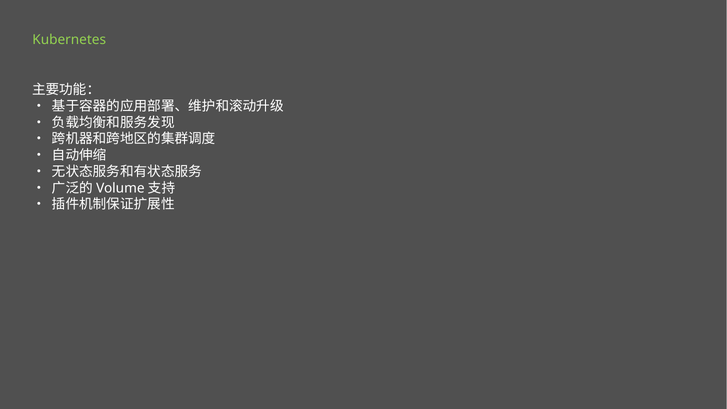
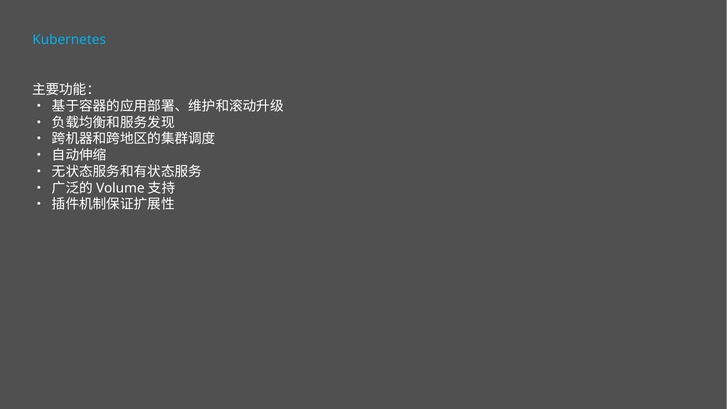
Kubernetes colour: light green -> light blue (69, 40)
